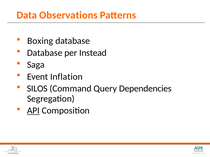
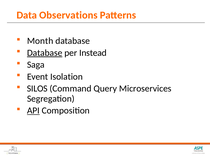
Boxing: Boxing -> Month (40, 41)
Database underline: none -> present (45, 53)
Inflation: Inflation -> Isolation (66, 77)
Dependencies: Dependencies -> Microservices (145, 89)
